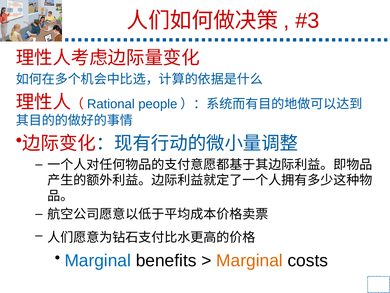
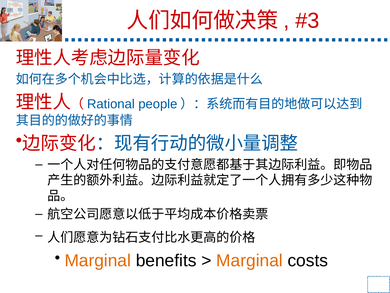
Marginal colour: blue -> orange (98, 260)
